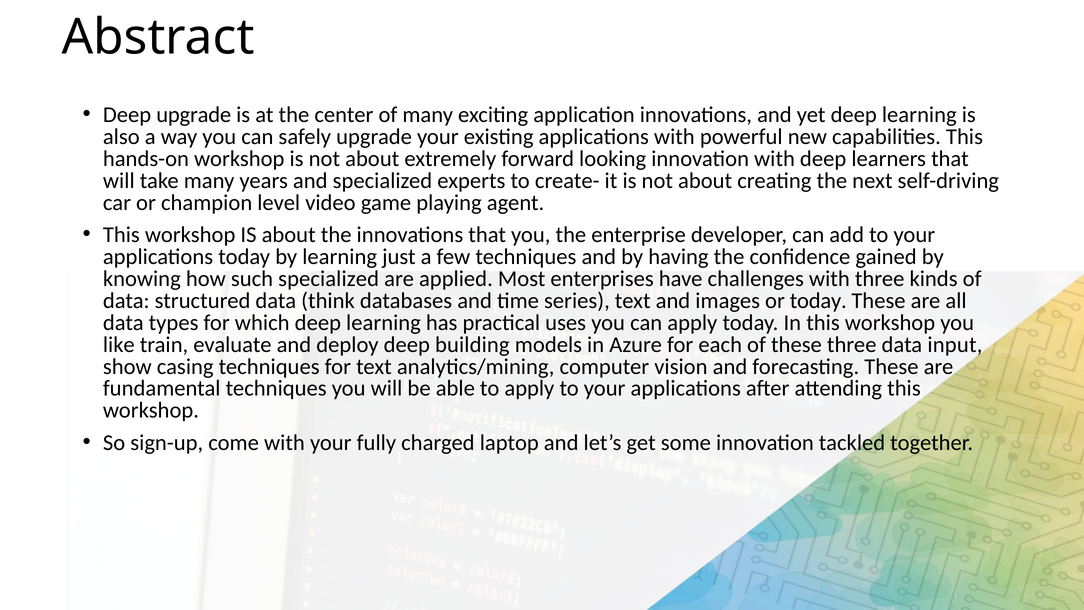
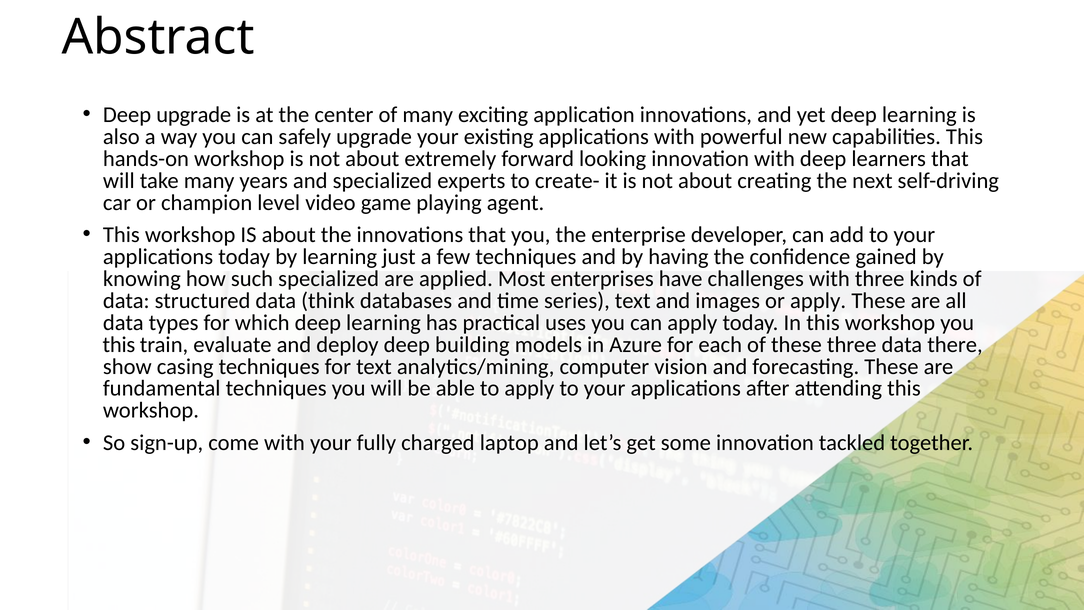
or today: today -> apply (818, 301)
like: like -> this (119, 344)
input: input -> there (955, 344)
